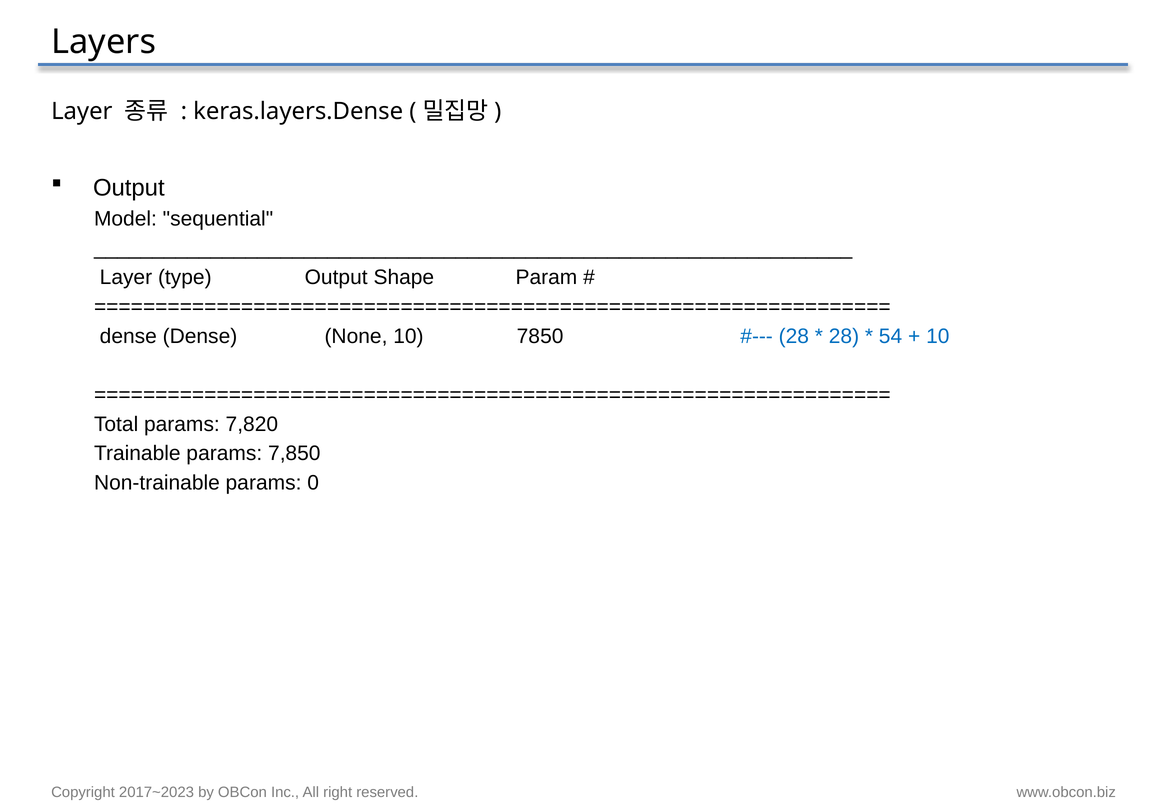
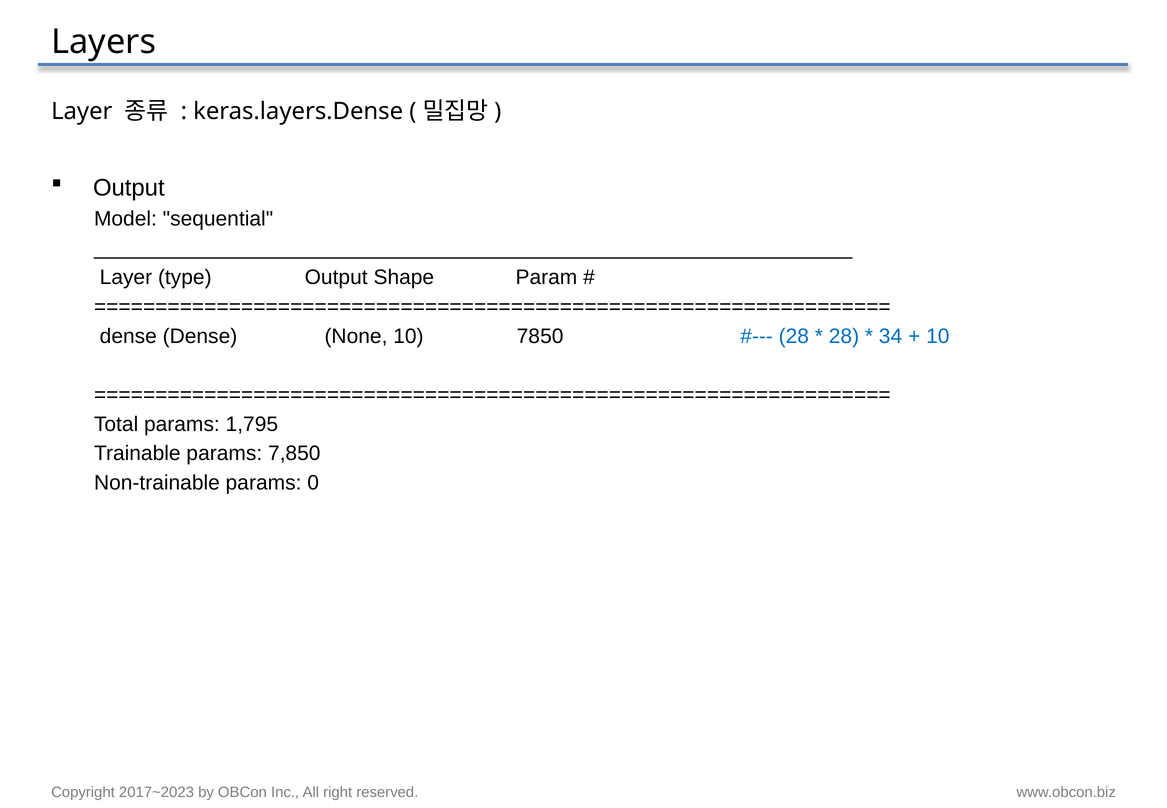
54: 54 -> 34 (891, 336)
7,820: 7,820 -> 1,795 (252, 424)
